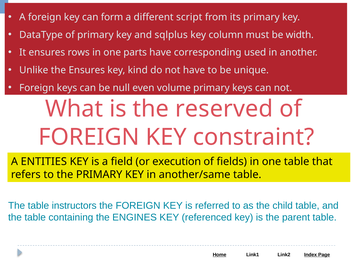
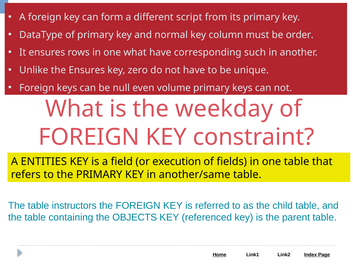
sqlplus: sqlplus -> normal (171, 35)
width: width -> order (300, 35)
one parts: parts -> what (135, 52)
used: used -> such (255, 52)
kind: kind -> zero (138, 70)
reserved: reserved -> weekday (224, 109)
ENGINES: ENGINES -> OBJECTS (135, 217)
